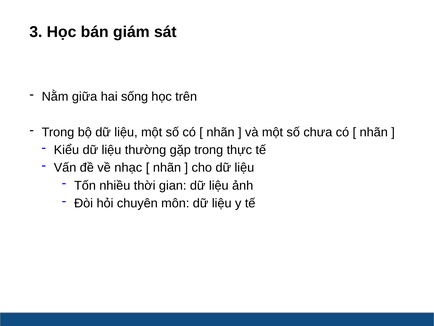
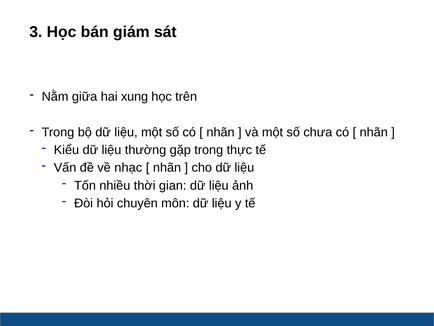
sống: sống -> xung (135, 97)
